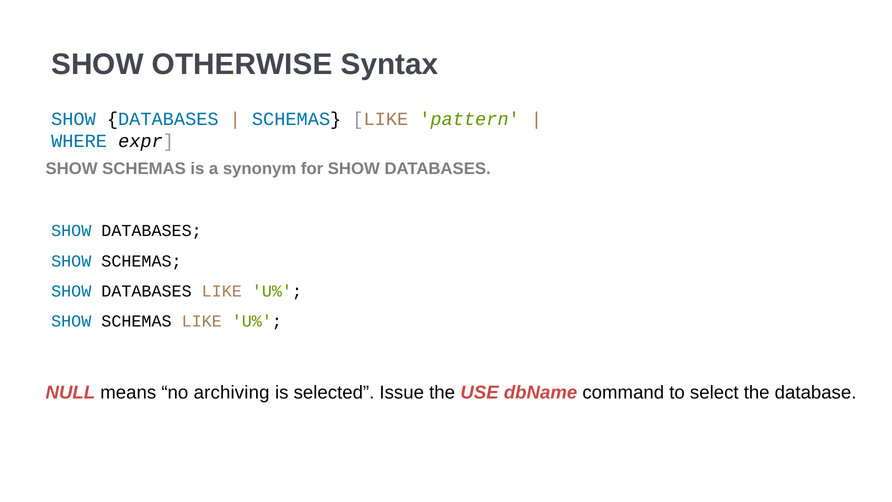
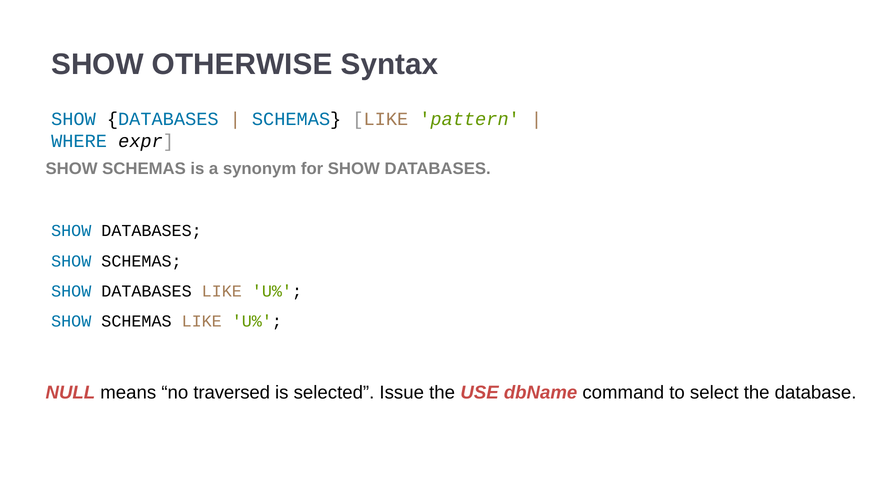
archiving: archiving -> traversed (232, 393)
